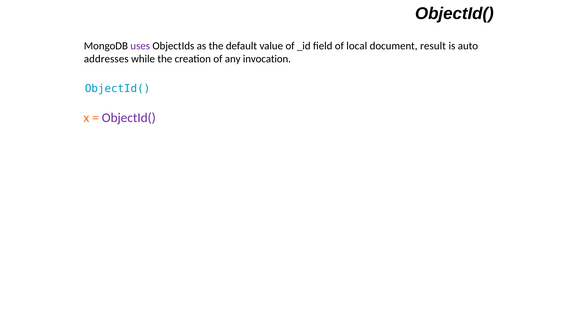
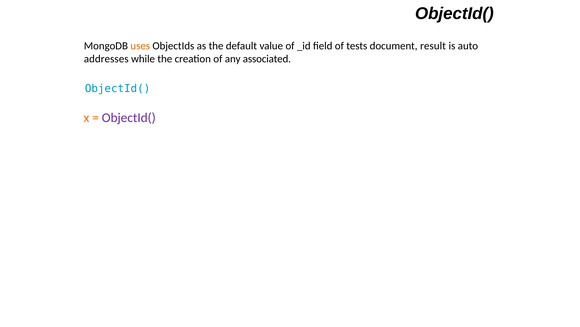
uses colour: purple -> orange (140, 46)
local: local -> tests (357, 46)
invocation: invocation -> associated (267, 59)
